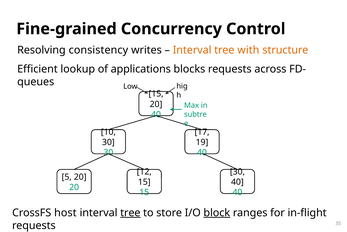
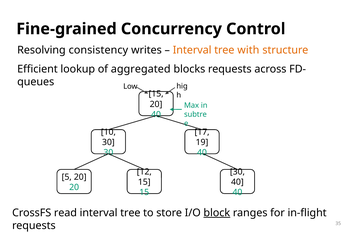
applications: applications -> aggregated (141, 69)
host: host -> read (65, 212)
tree underline: present -> none (130, 212)
